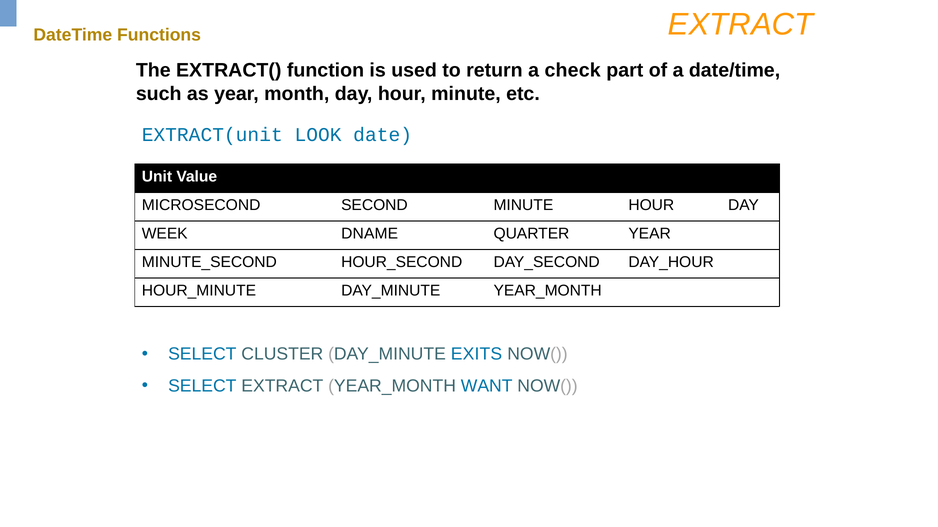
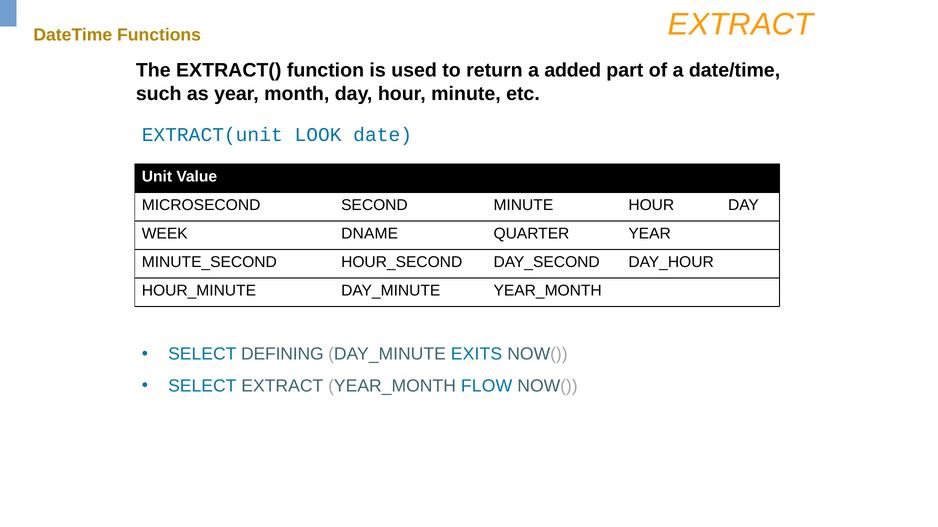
check: check -> added (573, 71)
CLUSTER: CLUSTER -> DEFINING (282, 355)
WANT: WANT -> FLOW (487, 386)
